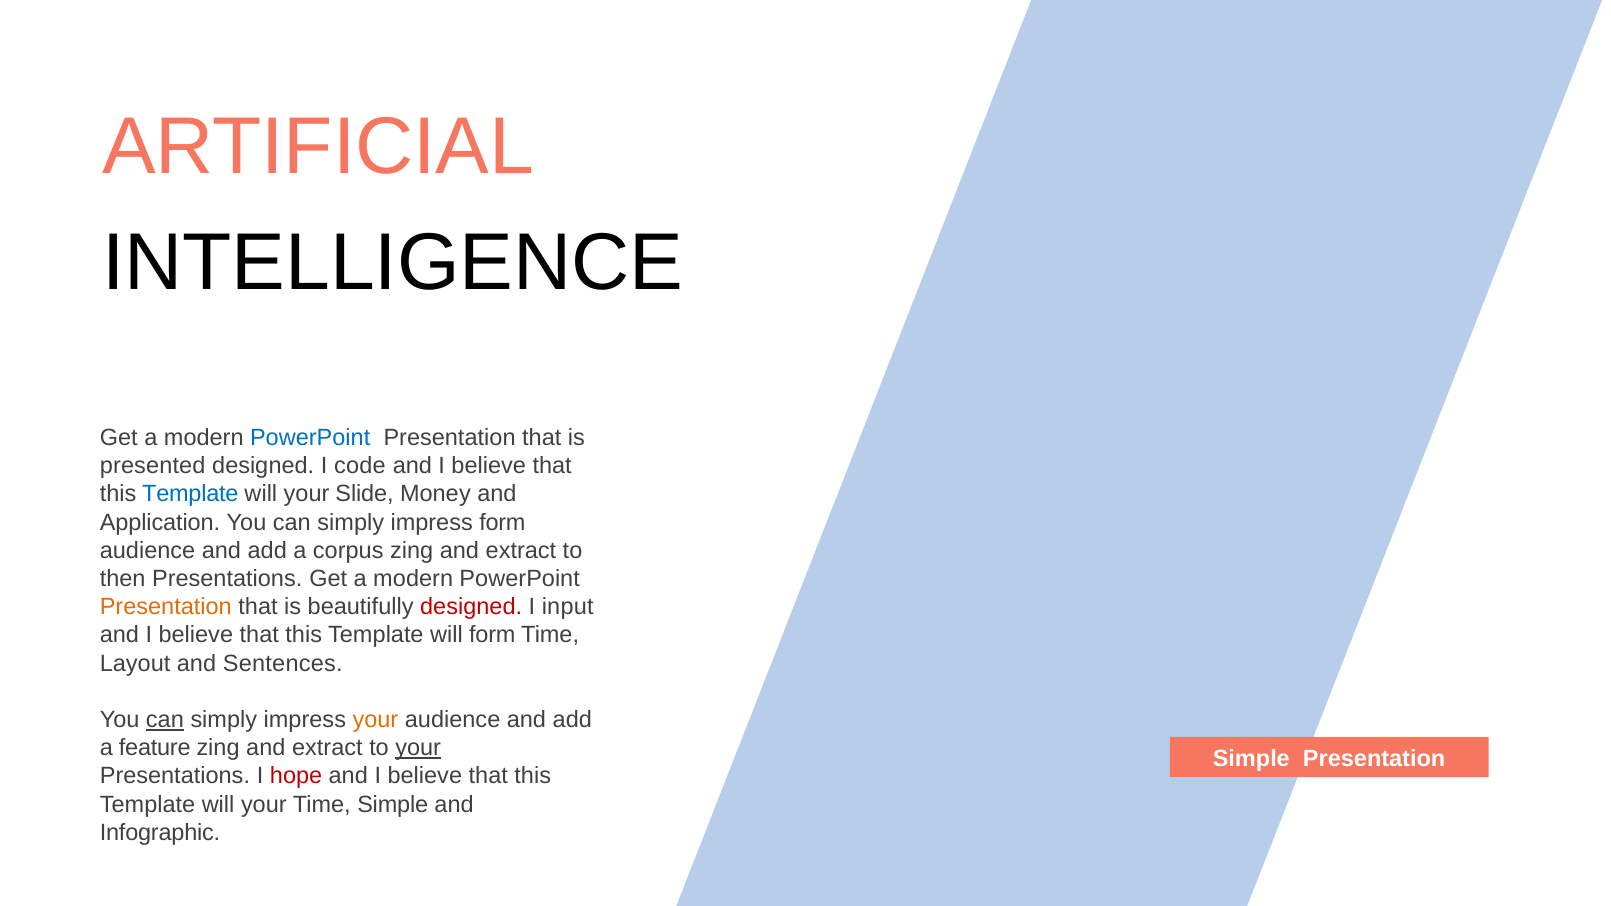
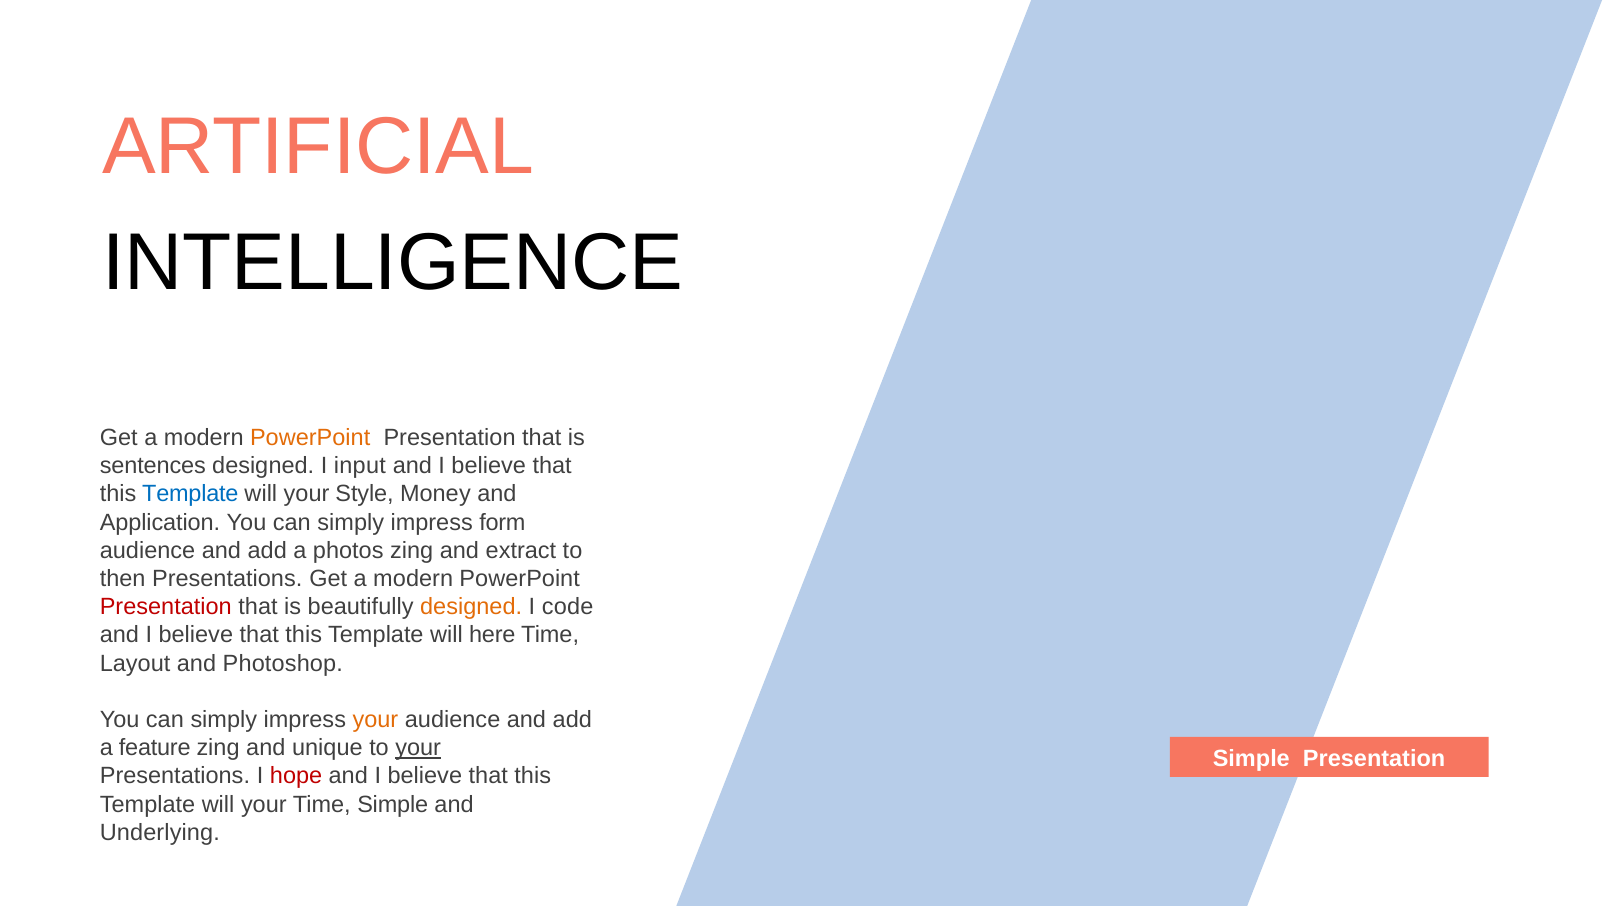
PowerPoint colour: blue -> orange (310, 438)
presented: presented -> sentences (153, 466)
code: code -> input (360, 466)
Slide: Slide -> Style (365, 494)
corpus: corpus -> photos (348, 551)
Presentation colour: orange -> red (166, 607)
designed colour: red -> orange (471, 607)
input: input -> code (568, 607)
will form: form -> here (492, 635)
Sentences: Sentences -> Photoshop (283, 663)
can underline: present -> none (165, 720)
extract: extract -> unique (327, 748)
Infographic: Infographic -> Underlying (160, 833)
